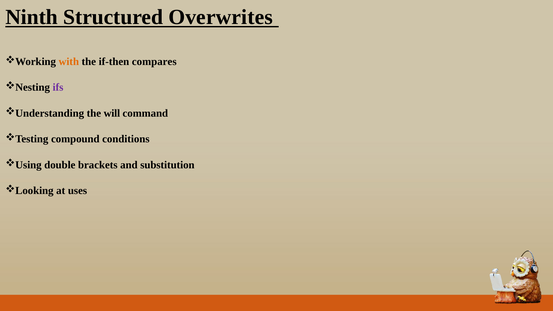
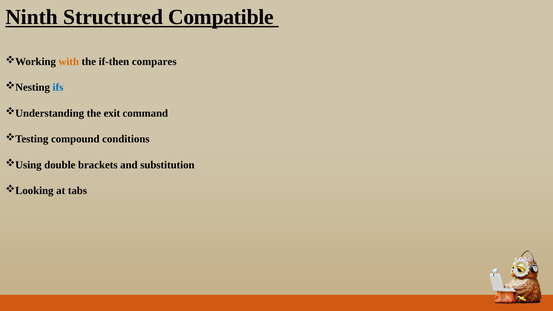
Overwrites: Overwrites -> Compatible (221, 17)
ifs colour: purple -> blue (58, 87)
will: will -> exit (112, 113)
uses: uses -> tabs (77, 191)
